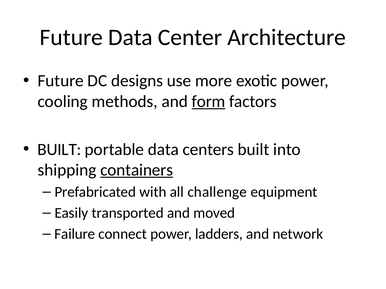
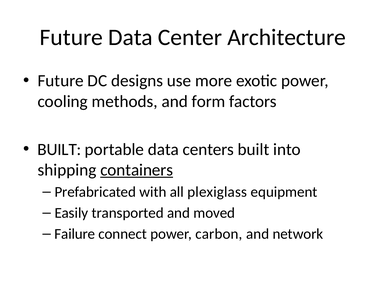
form underline: present -> none (209, 102)
challenge: challenge -> plexiglass (217, 192)
ladders: ladders -> carbon (219, 234)
